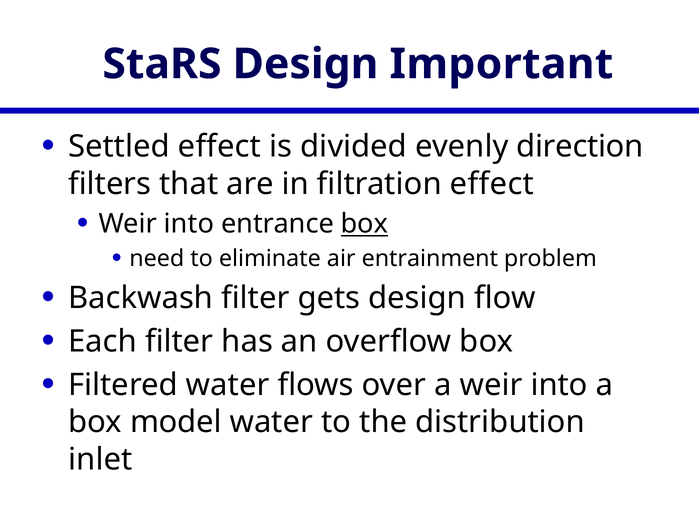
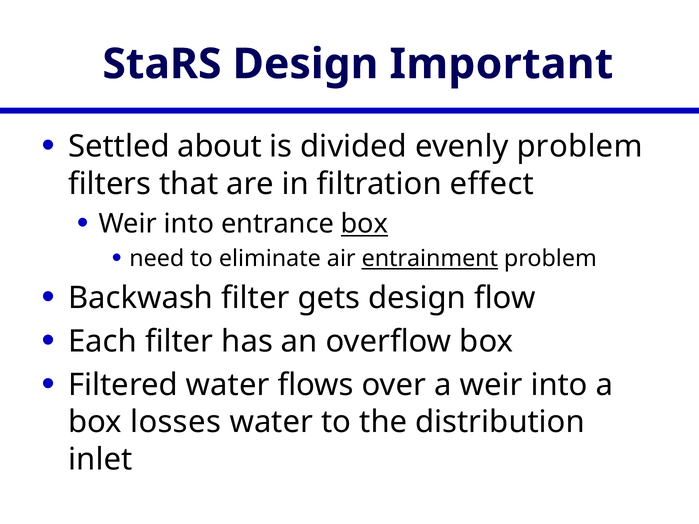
Settled effect: effect -> about (220, 147)
evenly direction: direction -> problem (580, 147)
entrainment underline: none -> present (430, 259)
model: model -> losses (176, 422)
